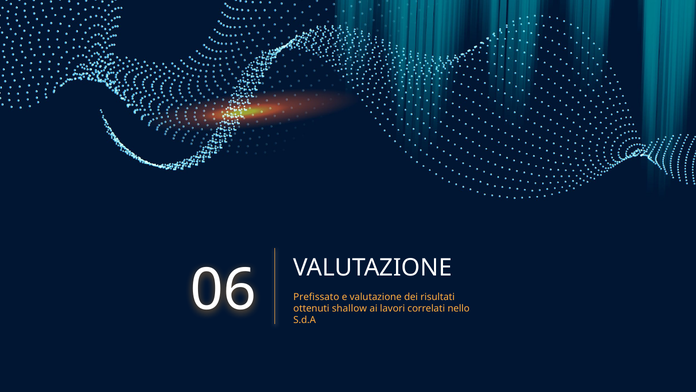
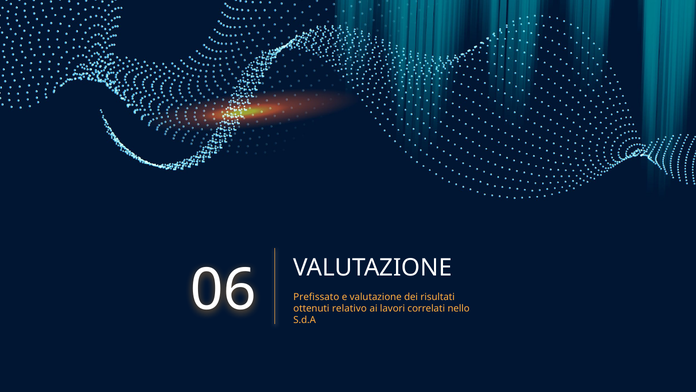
shallow: shallow -> relativo (349, 308)
